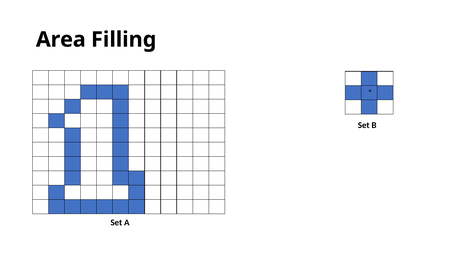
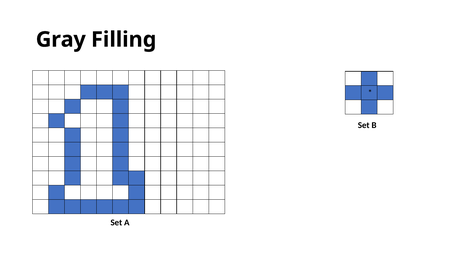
Area: Area -> Gray (61, 40)
